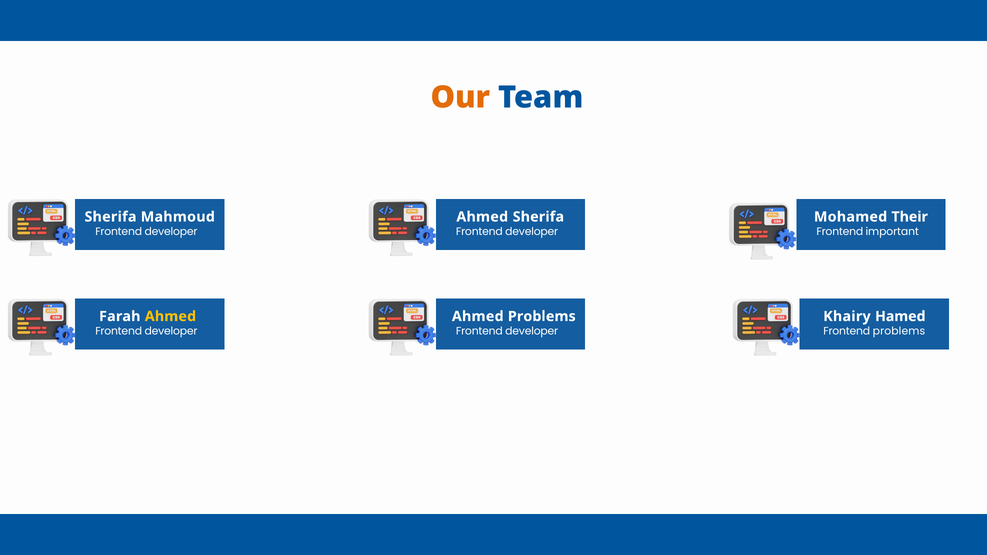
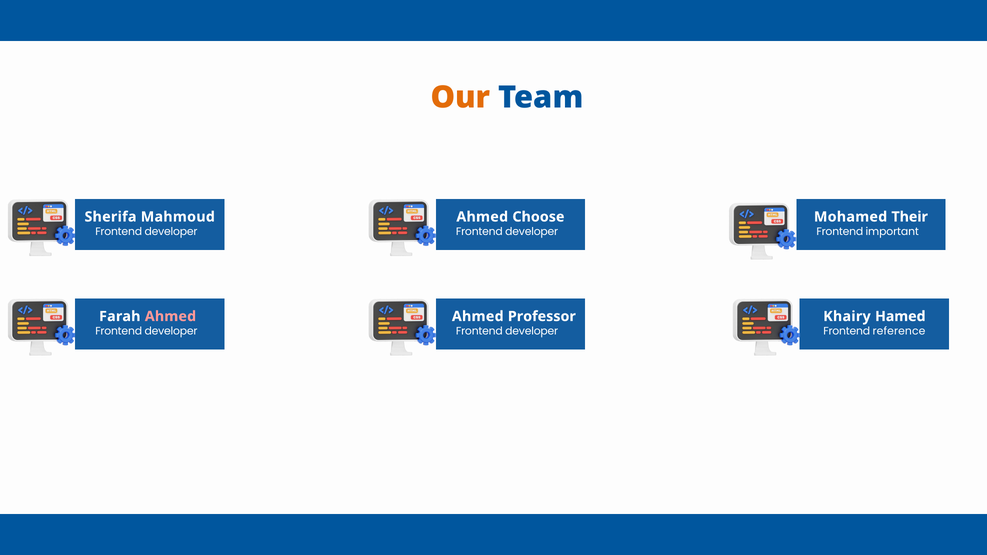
Ahmed Sherifa: Sherifa -> Choose (538, 217)
Ahmed colour: yellow -> pink (170, 316)
Ahmed Problems: Problems -> Professor (542, 316)
Frontend problems: problems -> reference (899, 331)
